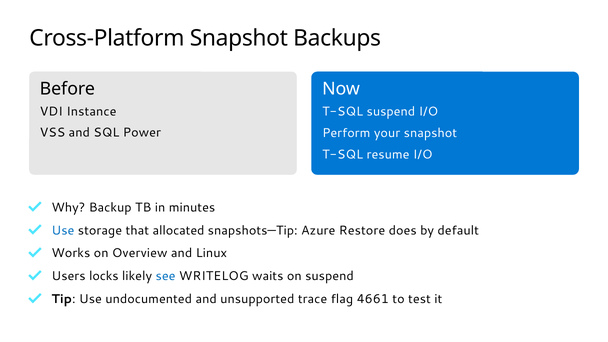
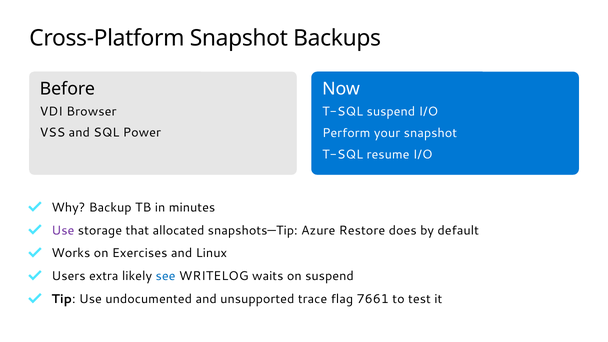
Instance: Instance -> Browser (91, 111)
Use colour: blue -> purple (63, 230)
Overview: Overview -> Exercises (140, 253)
locks: locks -> extra (104, 276)
4661: 4661 -> 7661 (373, 299)
